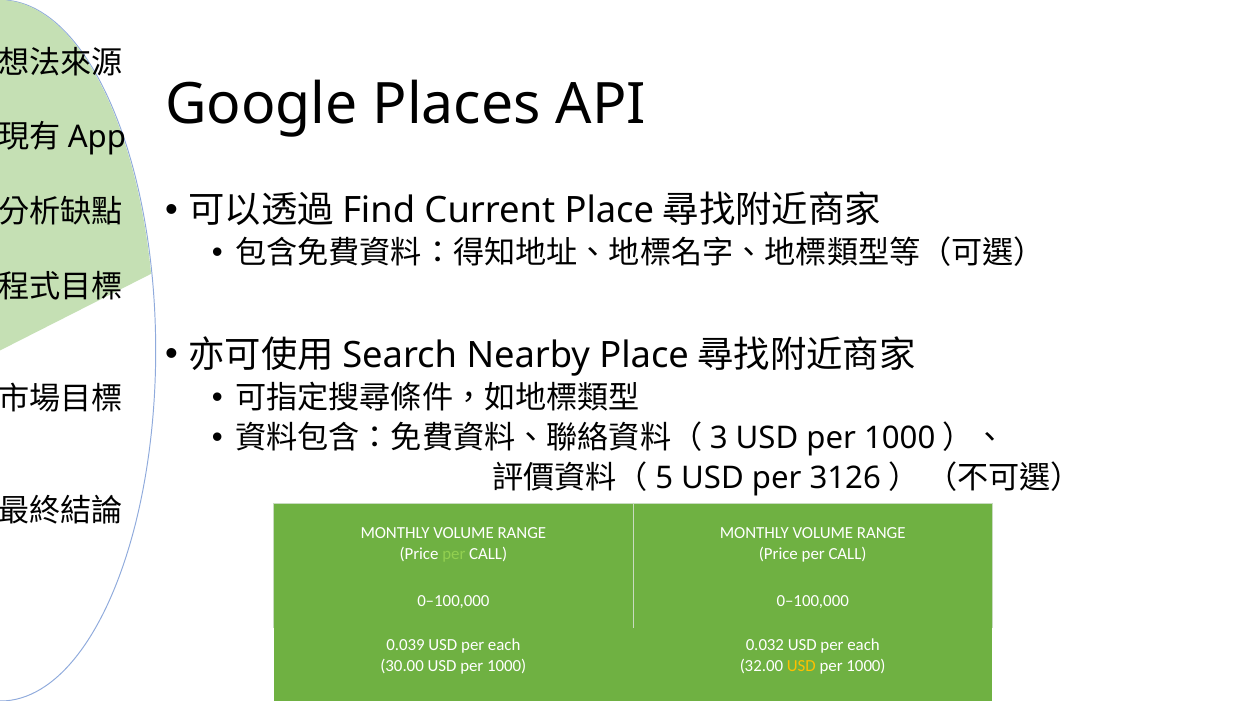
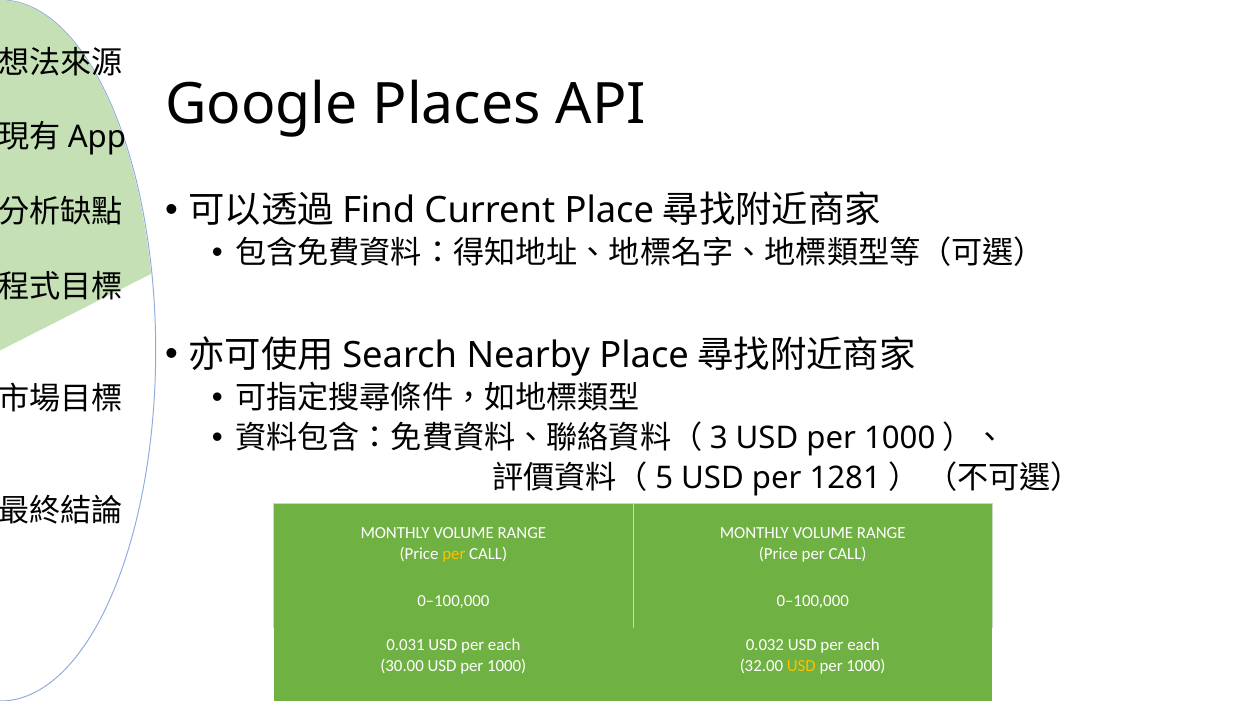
3126: 3126 -> 1281 (845, 478)
per colour: light green -> yellow (454, 554)
0.039: 0.039 -> 0.031 (406, 645)
